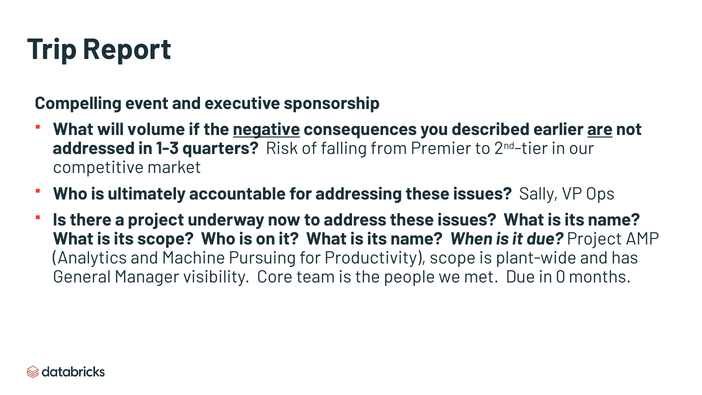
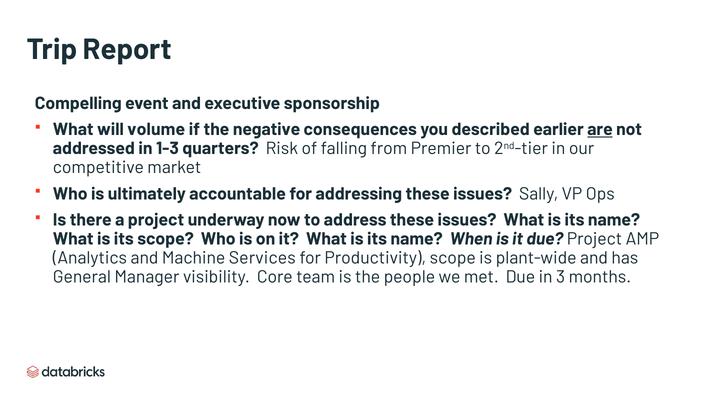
negative underline: present -> none (267, 130)
Pursuing: Pursuing -> Services (262, 258)
0: 0 -> 3 (561, 277)
